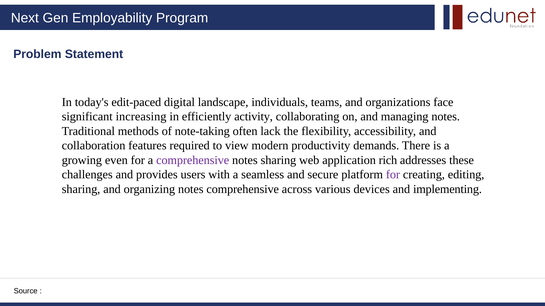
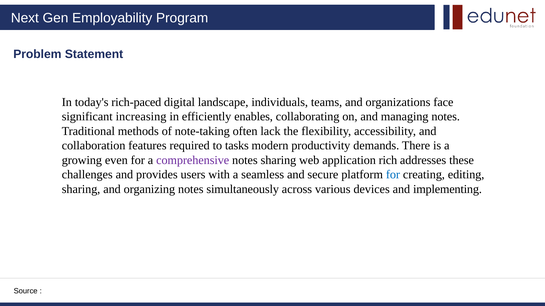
edit-paced: edit-paced -> rich-paced (136, 102)
activity: activity -> enables (254, 117)
view: view -> tasks (237, 146)
for colour: purple -> blue (393, 175)
notes comprehensive: comprehensive -> simultaneously (243, 190)
